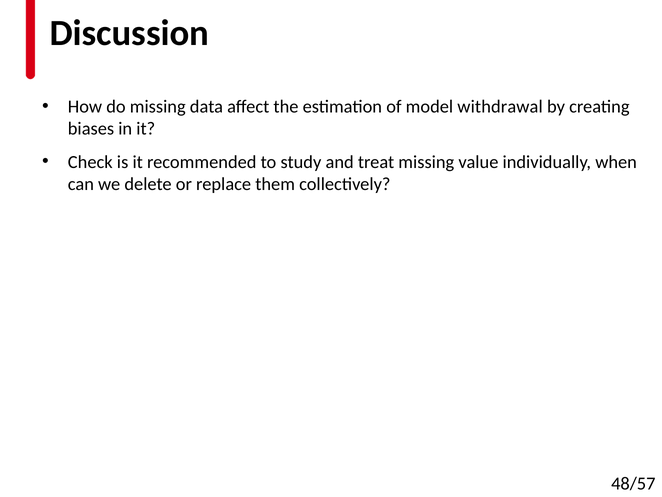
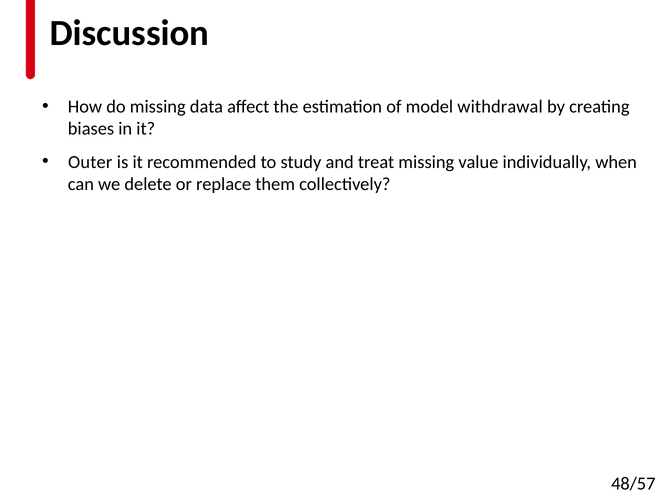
Check: Check -> Outer (90, 162)
